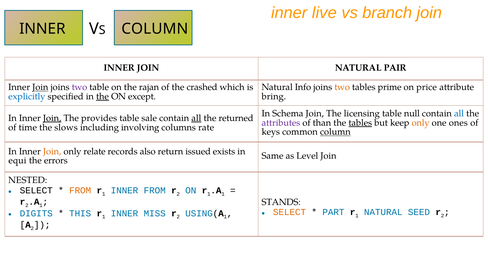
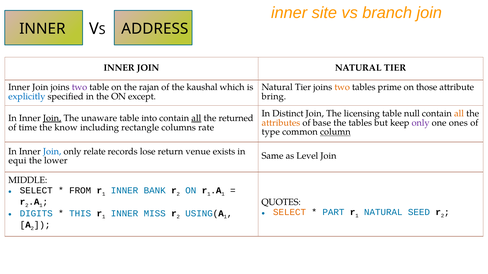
live: live -> site (324, 13)
INNER COLUMN: COLUMN -> ADDRESS (155, 29)
PAIR: PAIR -> TIER (395, 68)
Join underline: present -> none (40, 87)
crashed: crashed -> kaushal (202, 87)
Info: Info -> Tier (303, 87)
price: price -> those (427, 87)
the underline: present -> none (102, 97)
Schema: Schema -> Distinct (288, 114)
all colour: blue -> orange (459, 114)
provides: provides -> unaware (99, 118)
sale: sale -> into (149, 118)
attributes colour: purple -> orange (281, 123)
than: than -> base (322, 123)
tables underline: present -> none (360, 123)
only colour: orange -> purple (421, 123)
slows: slows -> know (66, 128)
involving: involving -> rectangle (140, 128)
keys: keys -> type (271, 132)
Join colour: orange -> blue (52, 152)
also: also -> lose (148, 152)
issued: issued -> venue (198, 152)
errors: errors -> lower (56, 161)
NESTED: NESTED -> MIDDLE (28, 181)
FROM colour: orange -> black (80, 191)
INNER FROM: FROM -> BANK (155, 191)
STANDS: STANDS -> QUOTES (281, 202)
